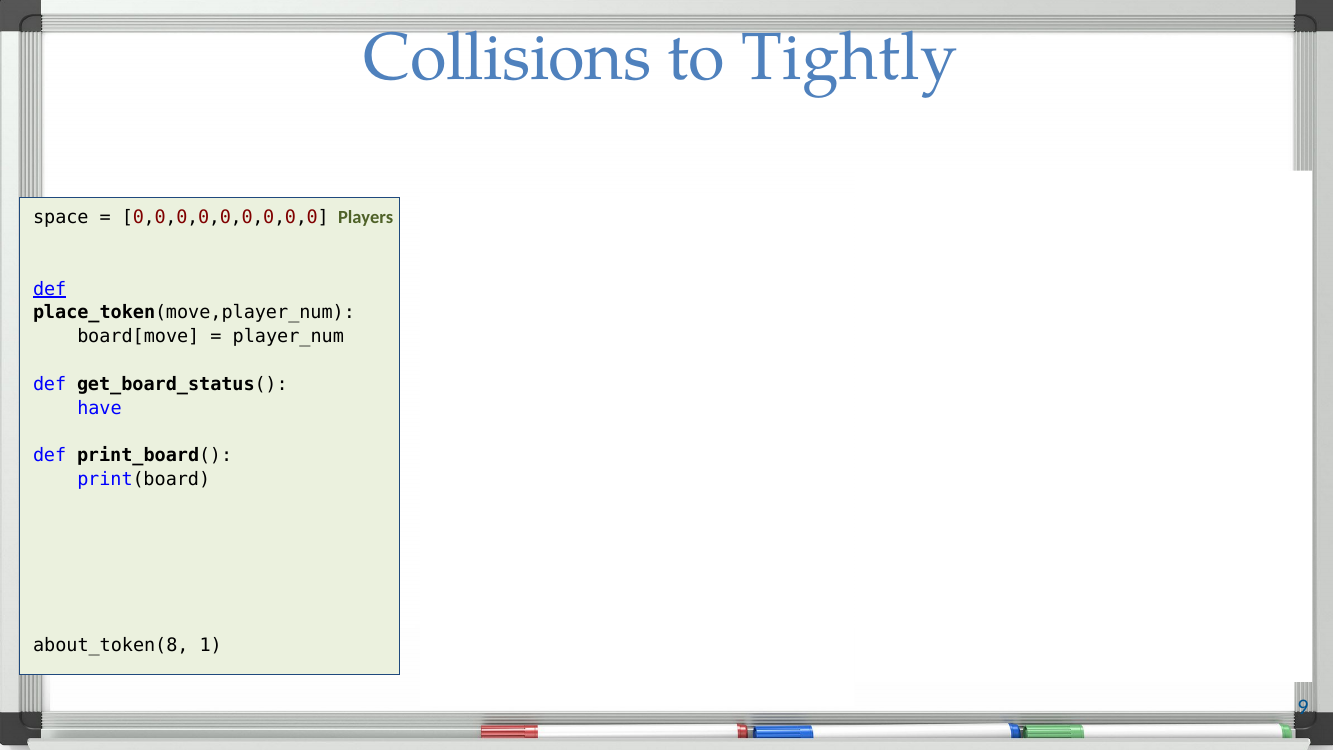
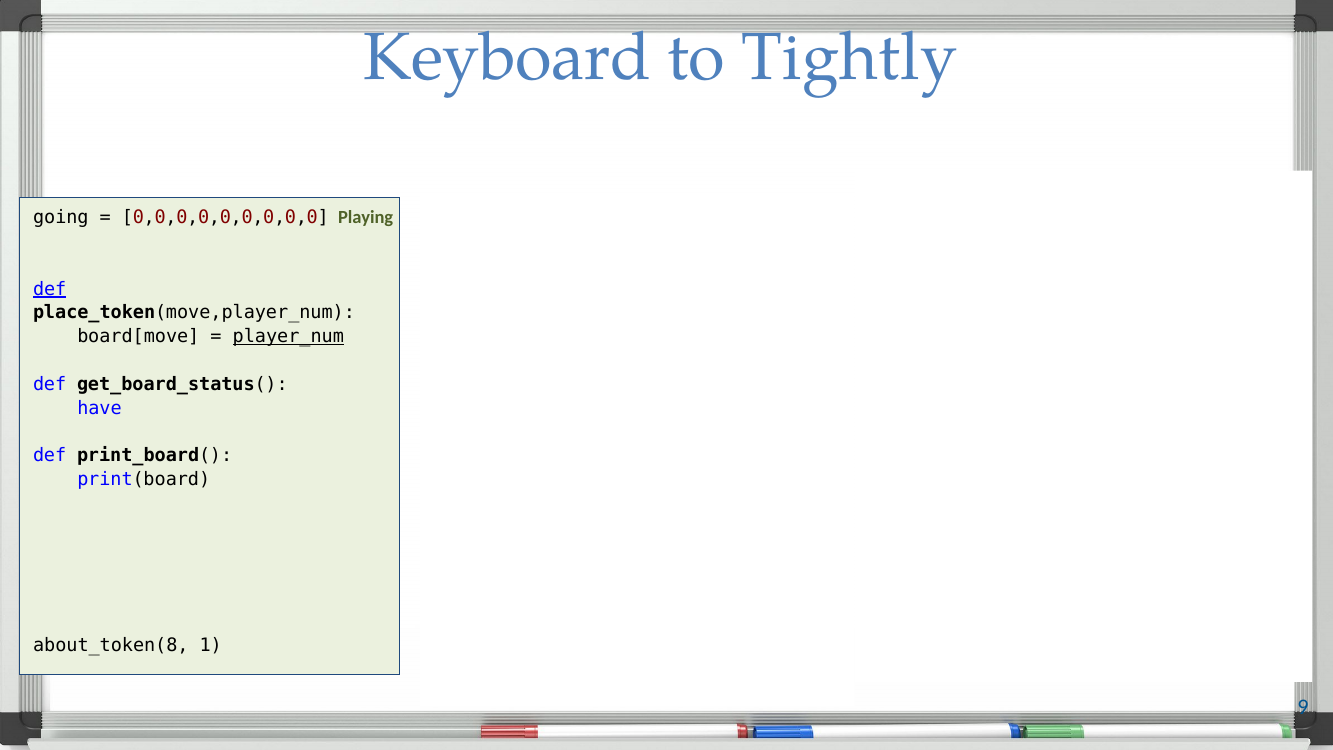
Collisions: Collisions -> Keyboard (507, 57)
space: space -> going (61, 218)
Players: Players -> Playing (366, 218)
player_num underline: none -> present (288, 336)
